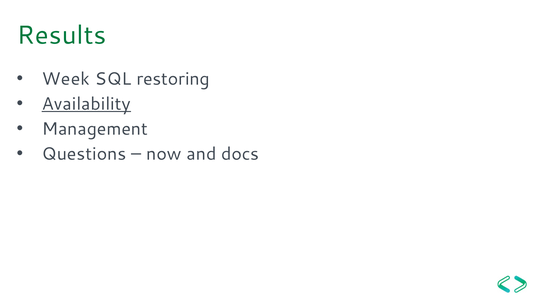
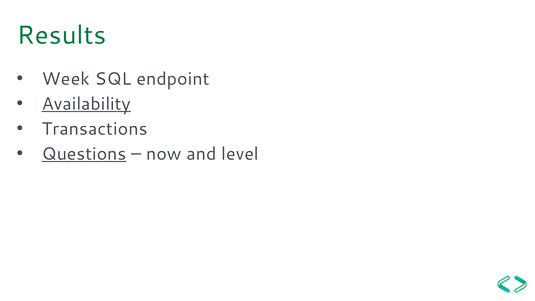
restoring: restoring -> endpoint (173, 79)
Management: Management -> Transactions (95, 129)
Questions underline: none -> present (84, 154)
docs: docs -> level (240, 154)
